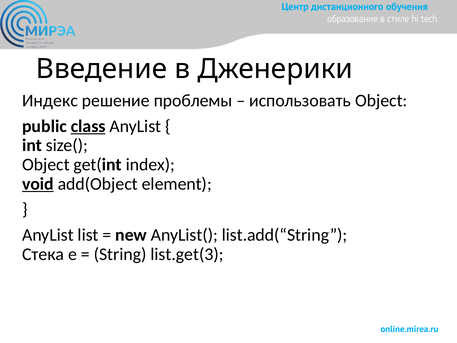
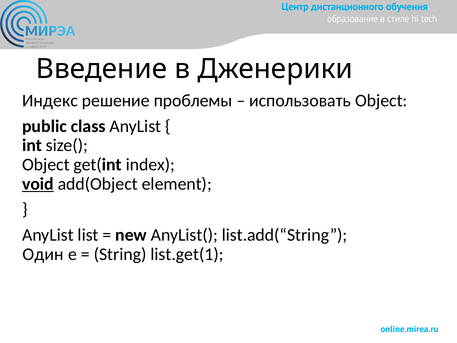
class underline: present -> none (88, 126)
Стека: Стека -> Один (43, 254)
list.get(3: list.get(3 -> list.get(1 (187, 254)
